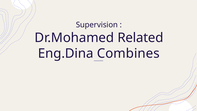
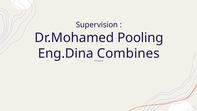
Related: Related -> Pooling (140, 38)
